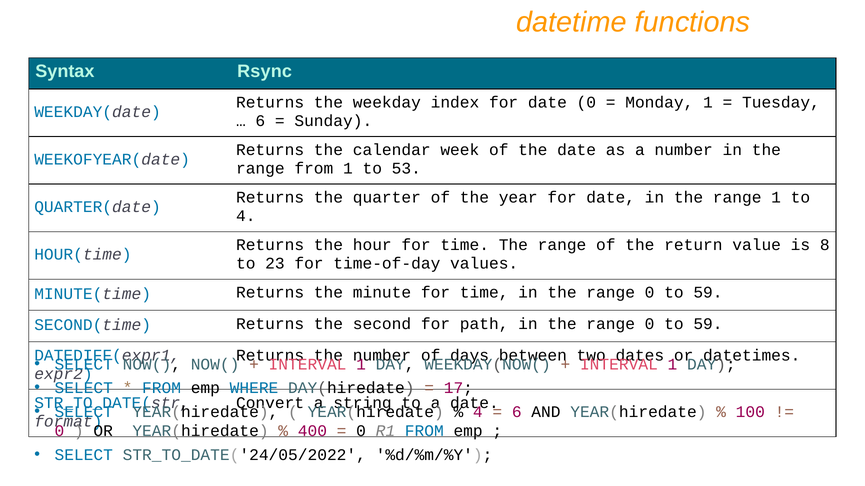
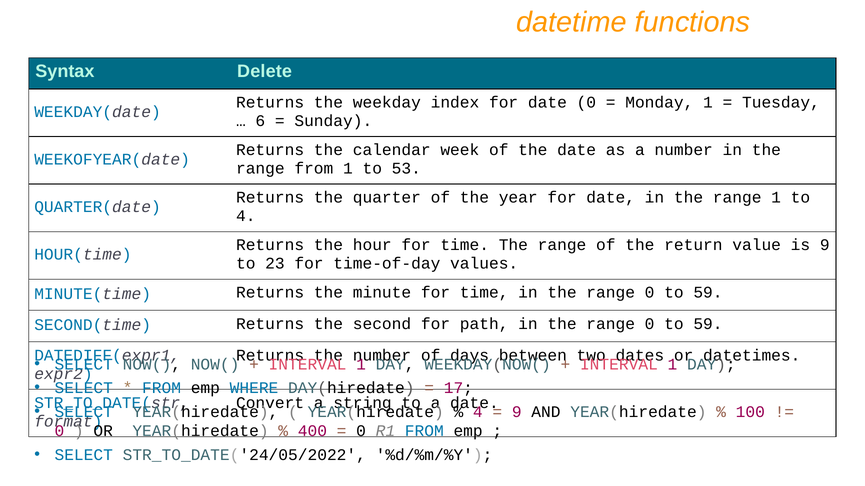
Rsync: Rsync -> Delete (265, 71)
is 8: 8 -> 9 (825, 245)
6: 6 -> 9 (517, 412)
